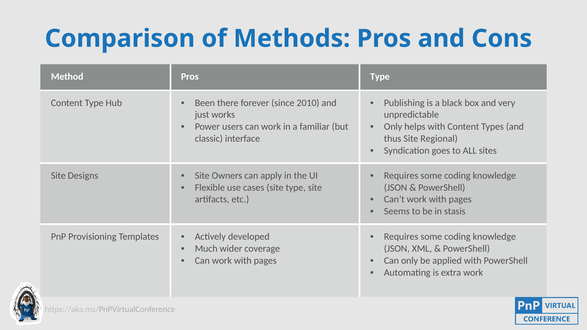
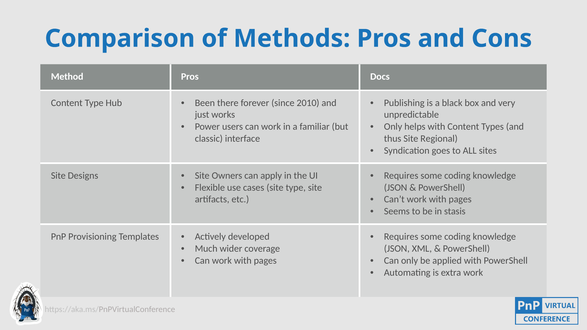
Pros Type: Type -> Docs (380, 77)
